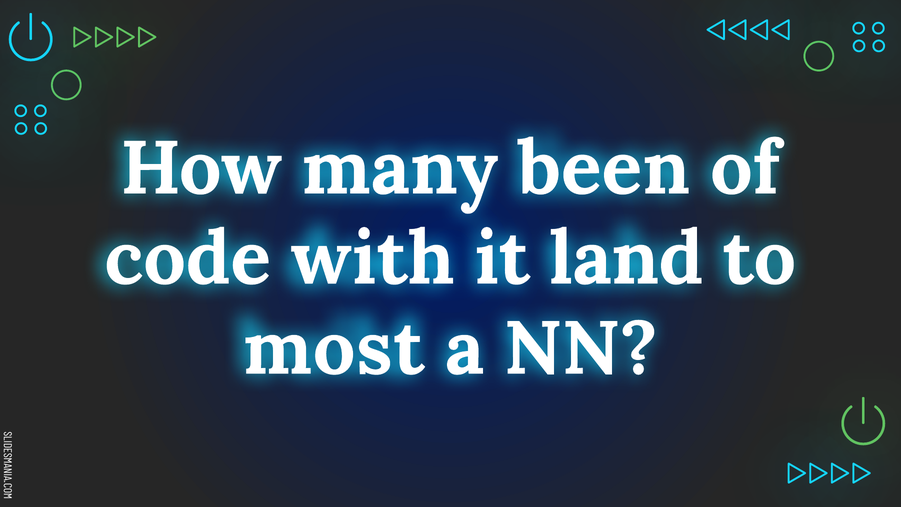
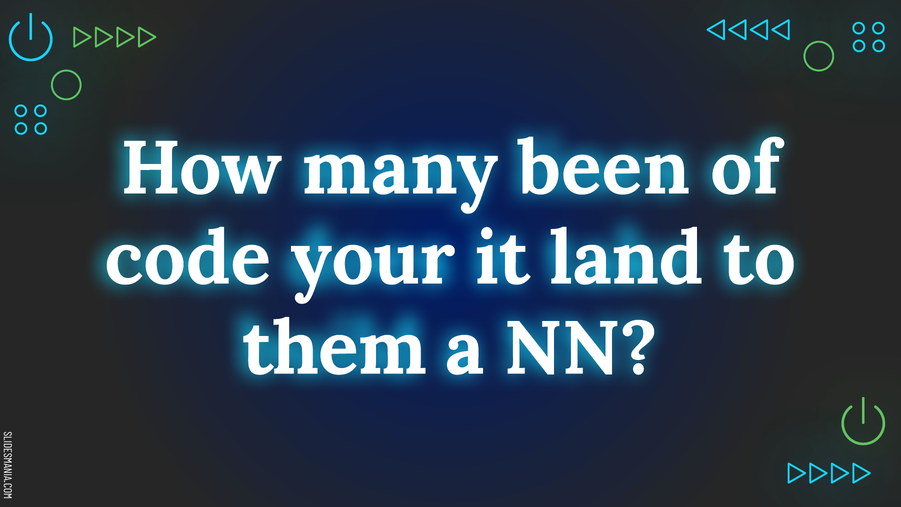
with: with -> your (373, 259)
most: most -> them (334, 349)
